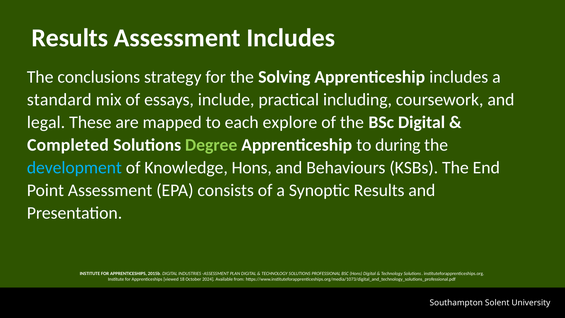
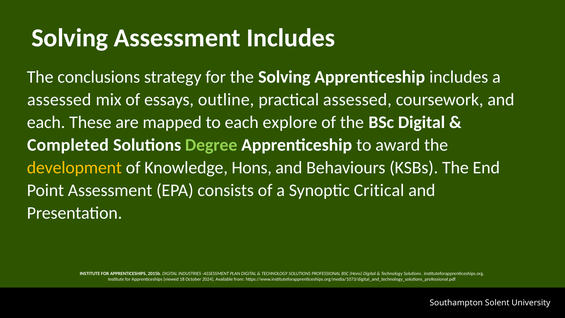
Results: Results -> Solving (70, 38)
standard: standard -> assessed (59, 99)
include: include -> outline (226, 99)
practical including: including -> assessed (357, 99)
legal: legal -> each (46, 122)
during: during -> award (398, 145)
development colour: light blue -> yellow (74, 167)
Synoptic Results: Results -> Critical (379, 190)
